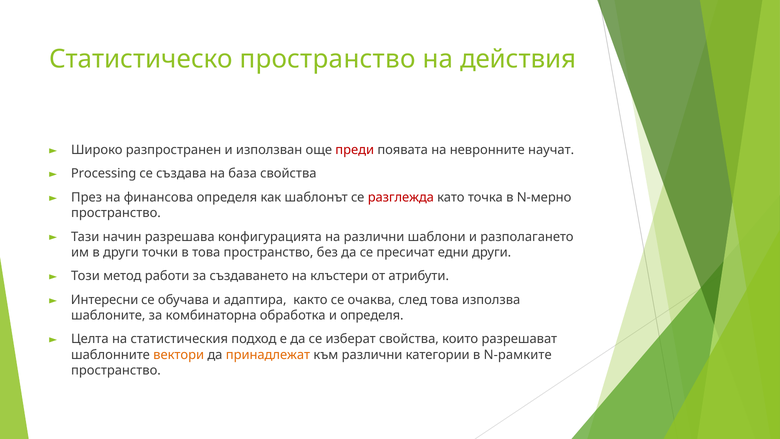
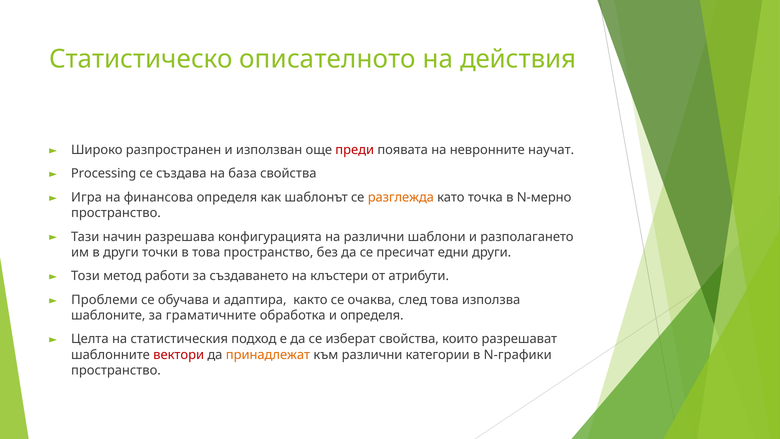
Статистическо пространство: пространство -> описателното (328, 59)
През: През -> Игра (87, 197)
разглежда colour: red -> orange (401, 197)
Интересни: Интересни -> Проблеми (104, 300)
комбинаторна: комбинаторна -> граматичните (211, 315)
вектори colour: orange -> red (179, 355)
N-рамките: N-рамките -> N-графики (518, 355)
